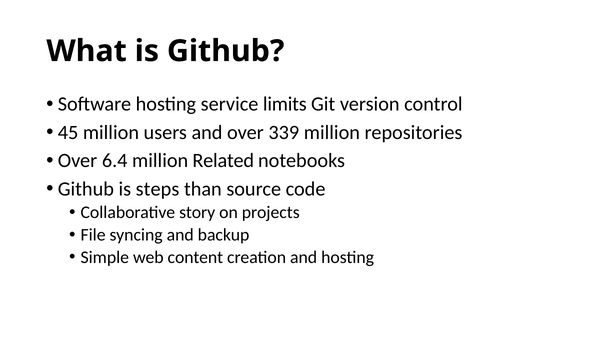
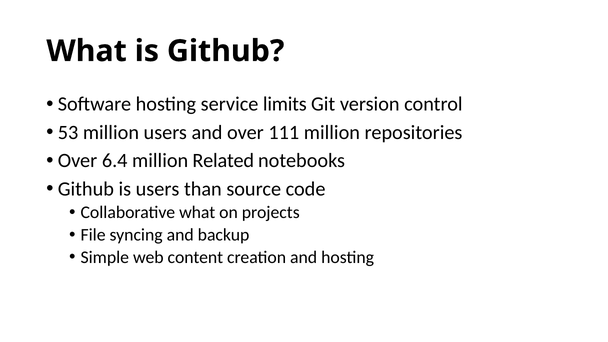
45: 45 -> 53 (68, 132)
339: 339 -> 111 (284, 132)
is steps: steps -> users (158, 189)
Collaborative story: story -> what (197, 213)
